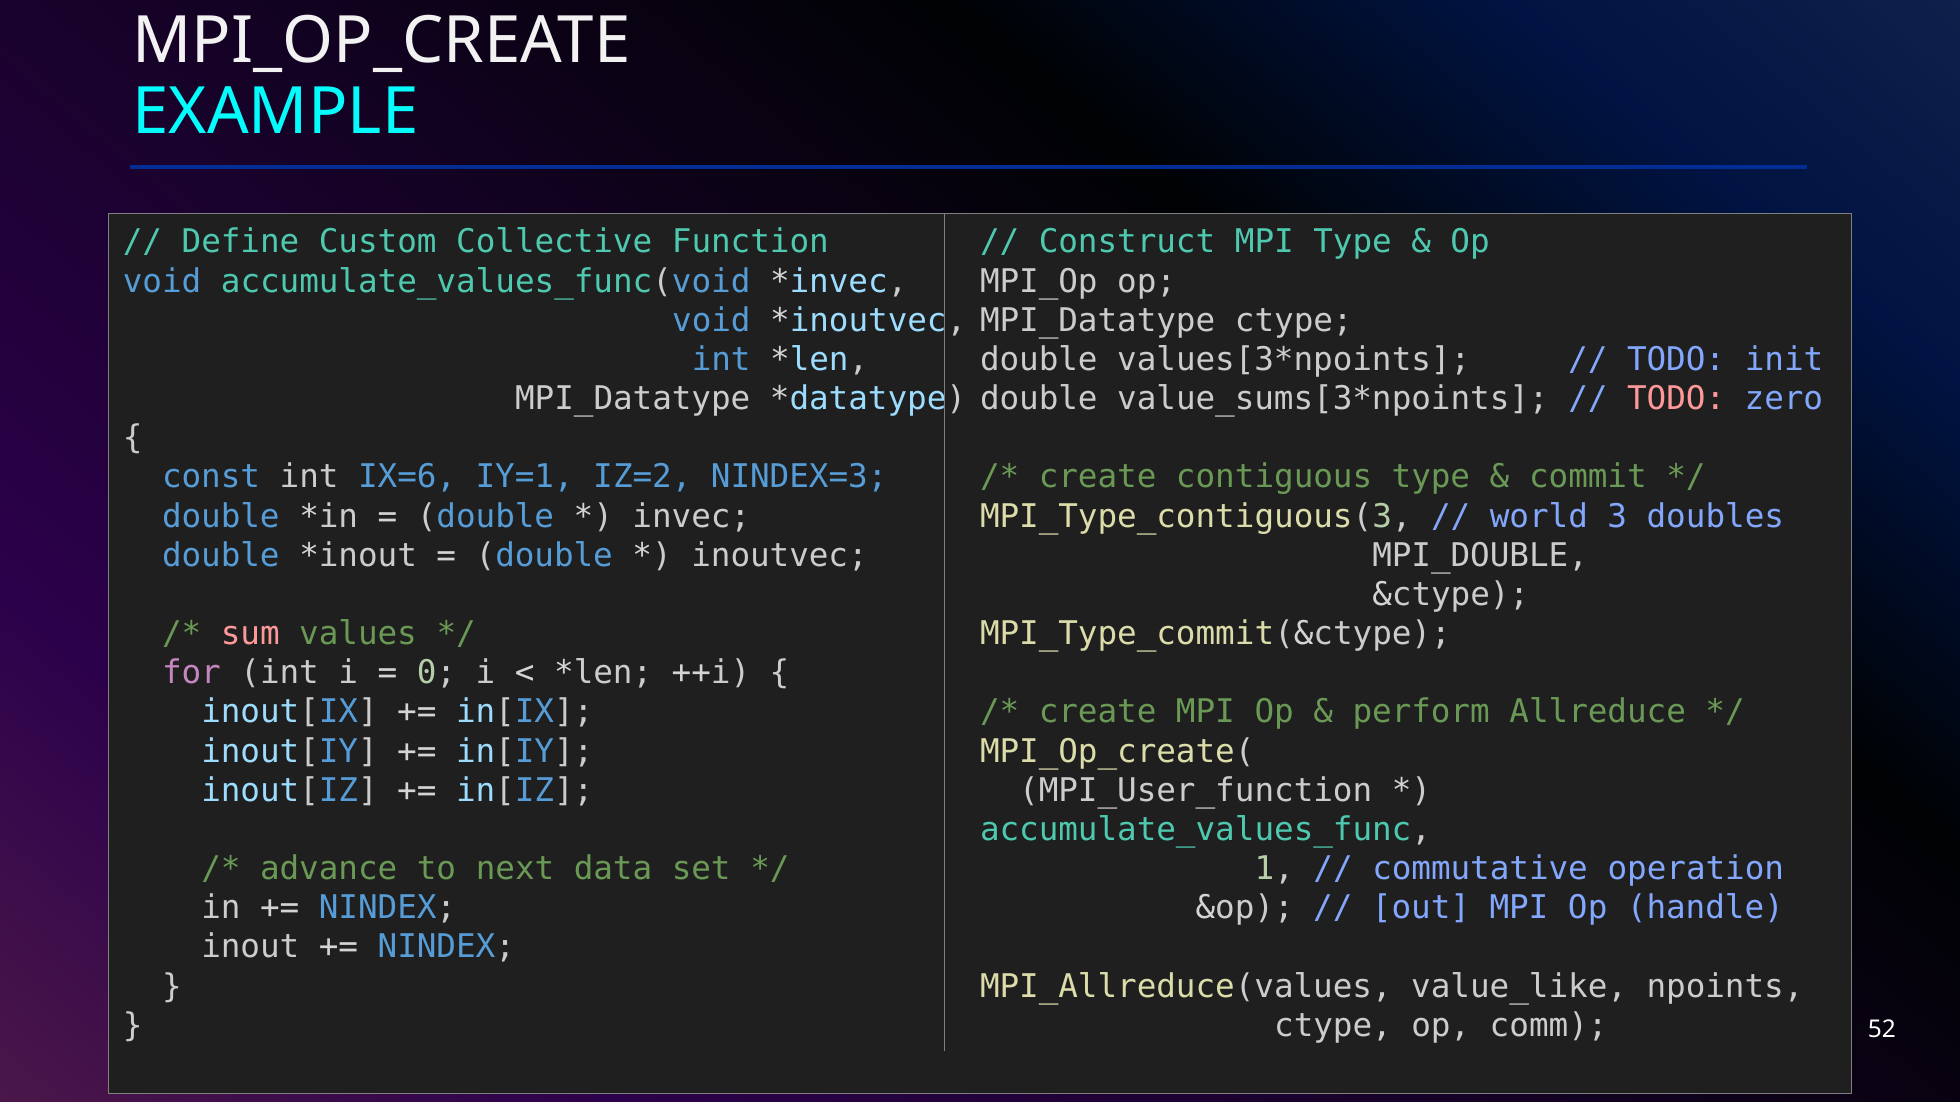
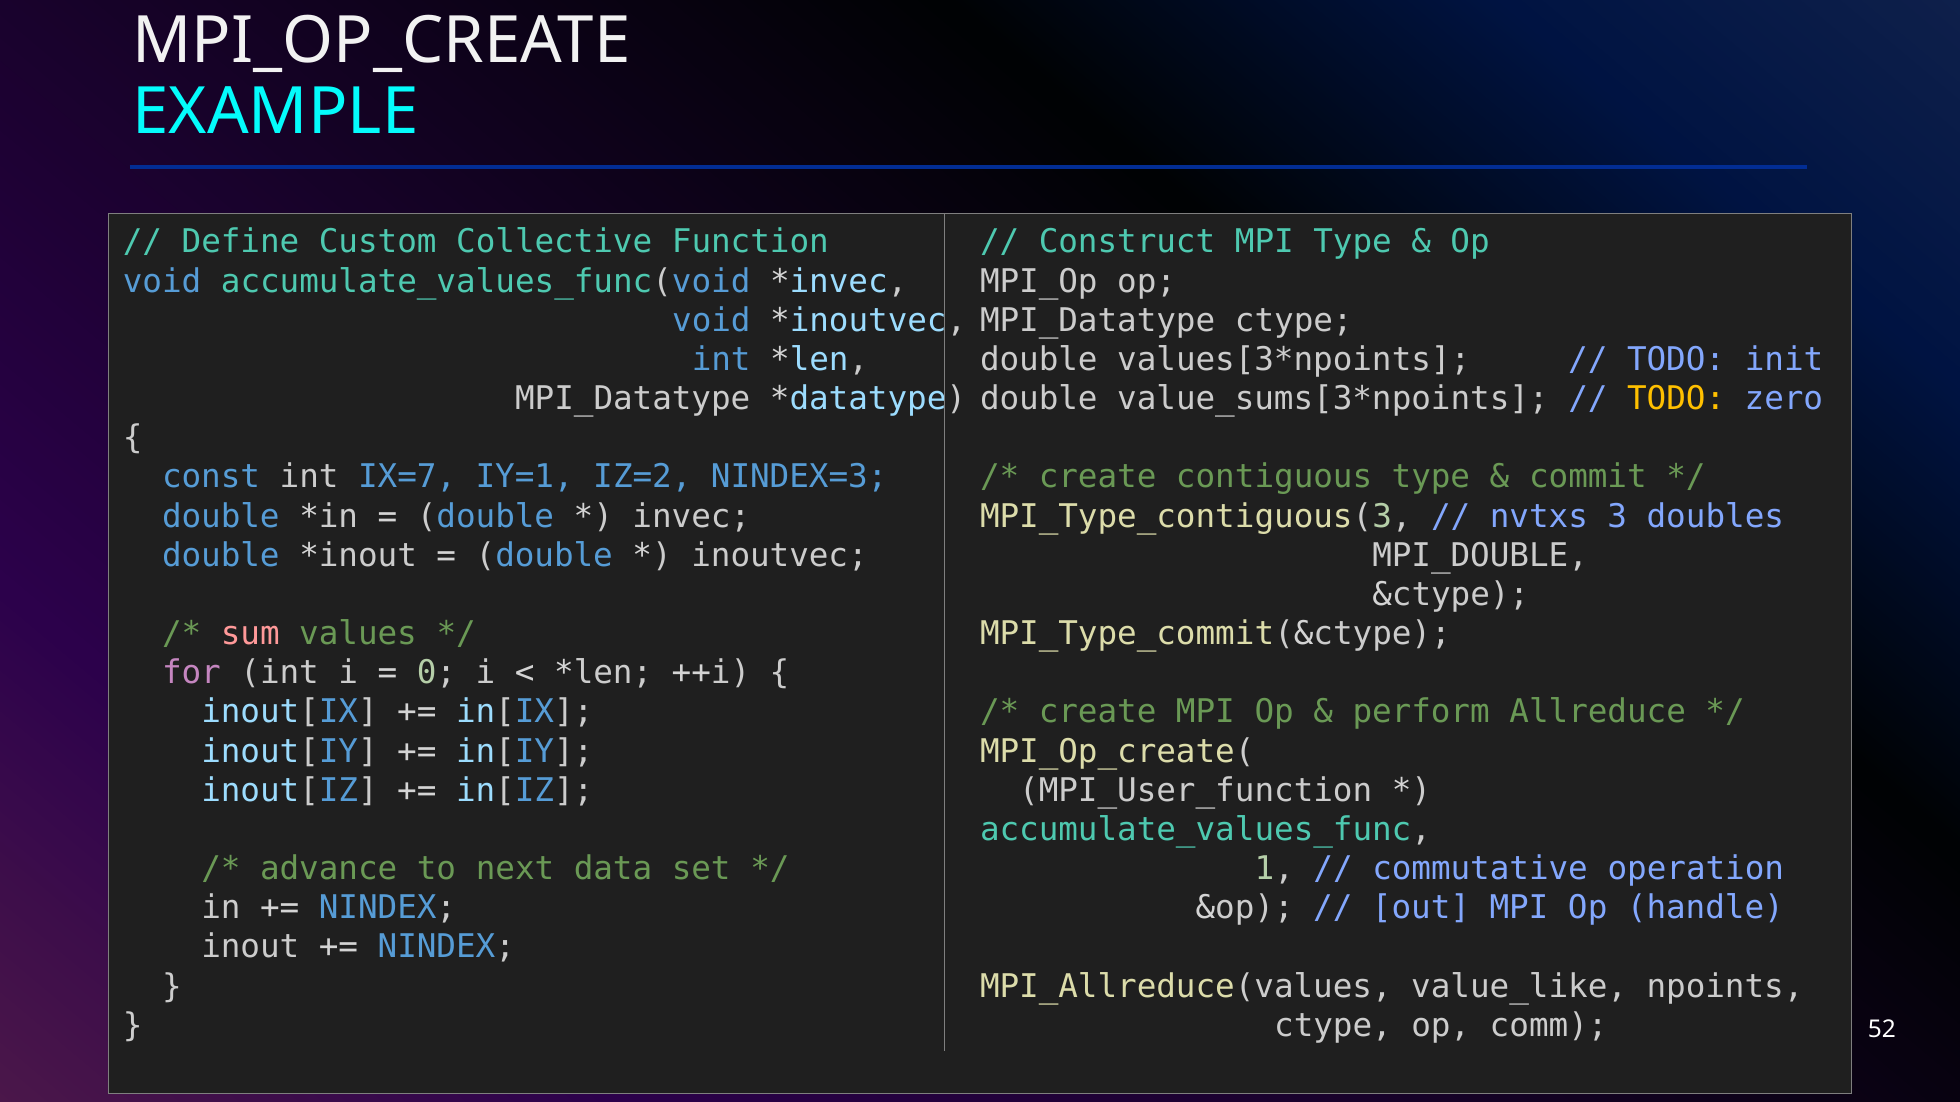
TODO colour: pink -> yellow (1676, 399)
IX=6: IX=6 -> IX=7 (407, 477)
world: world -> nvtxs (1539, 517)
